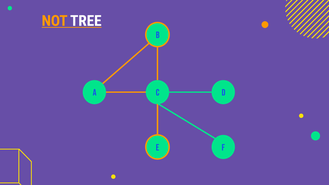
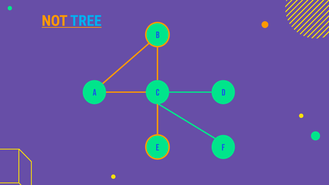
TREE colour: white -> light blue (86, 21)
